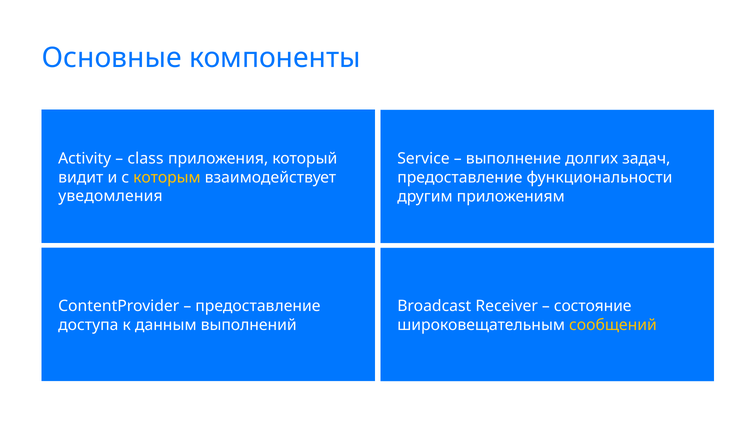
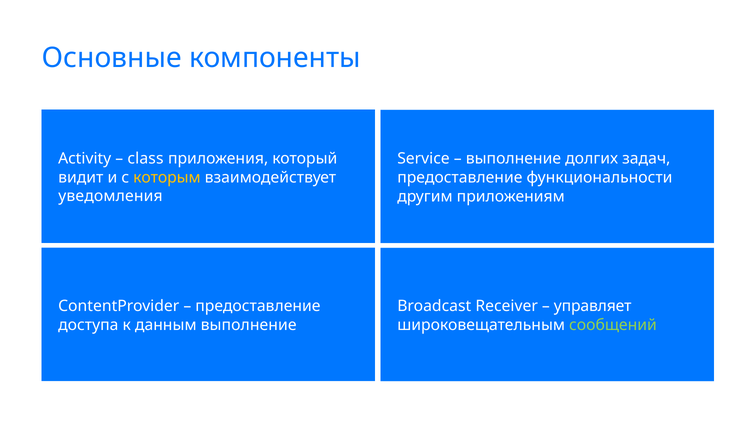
состояние: состояние -> управляет (593, 306)
данным выполнений: выполнений -> выполнение (249, 325)
сообщений colour: yellow -> light green (613, 325)
